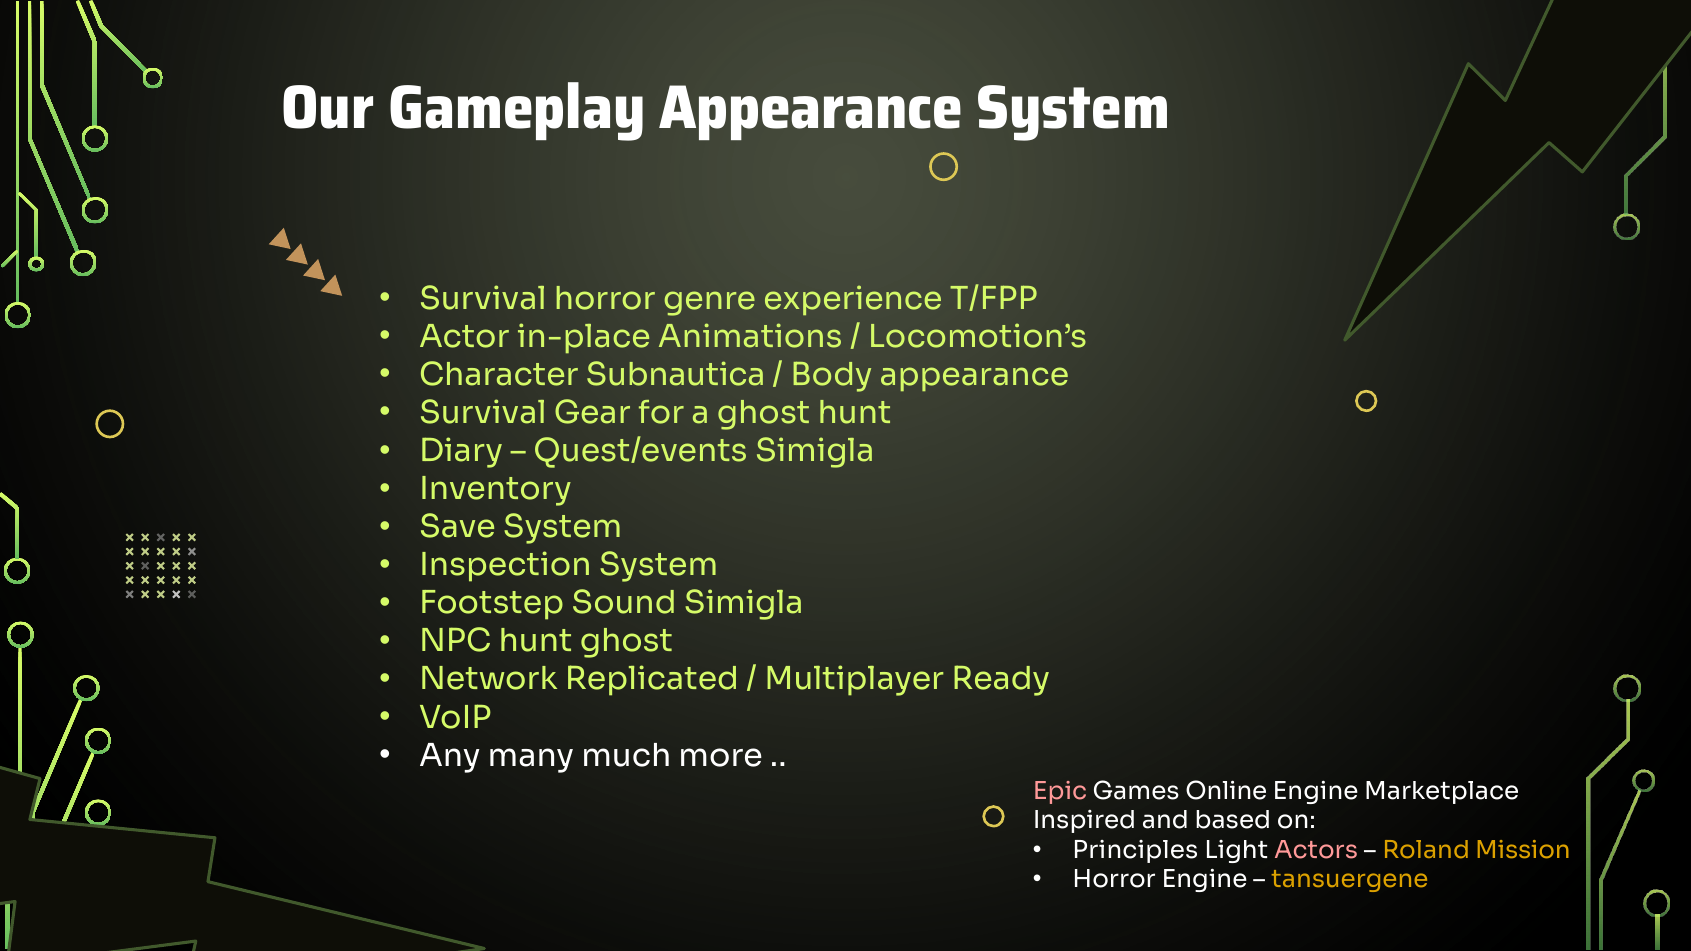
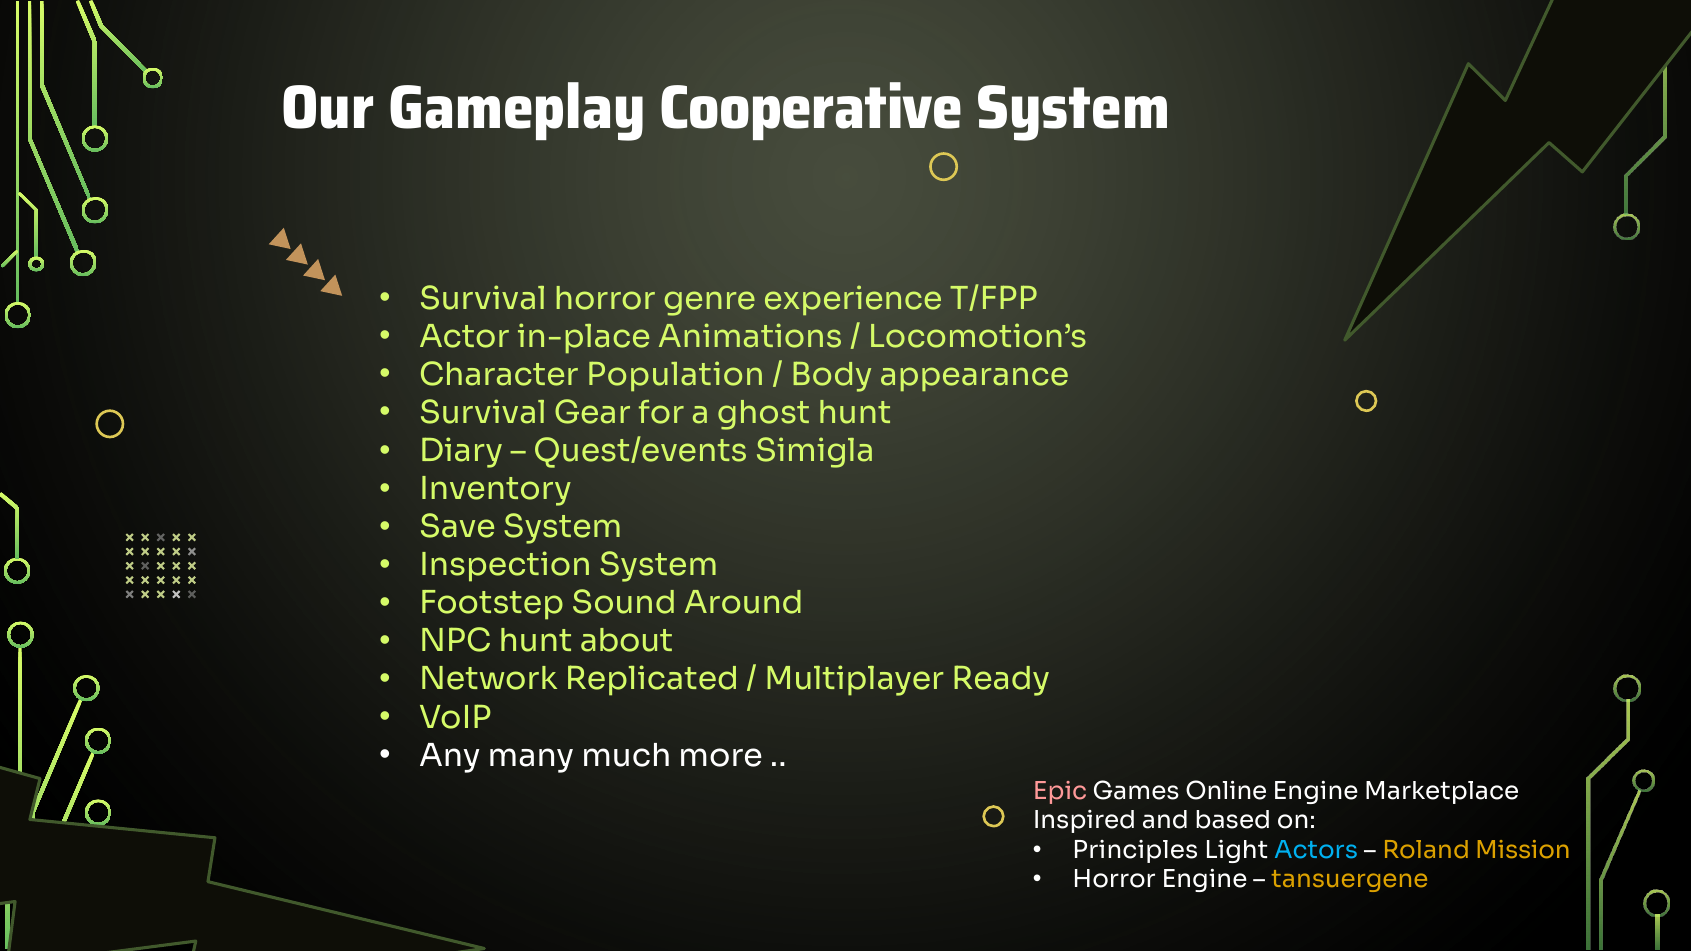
Gameplay Appearance: Appearance -> Cooperative (811, 108)
Subnautica: Subnautica -> Population (675, 375)
Sound Simigla: Simigla -> Around (744, 604)
hunt ghost: ghost -> about (627, 642)
Actors colour: pink -> light blue (1316, 850)
